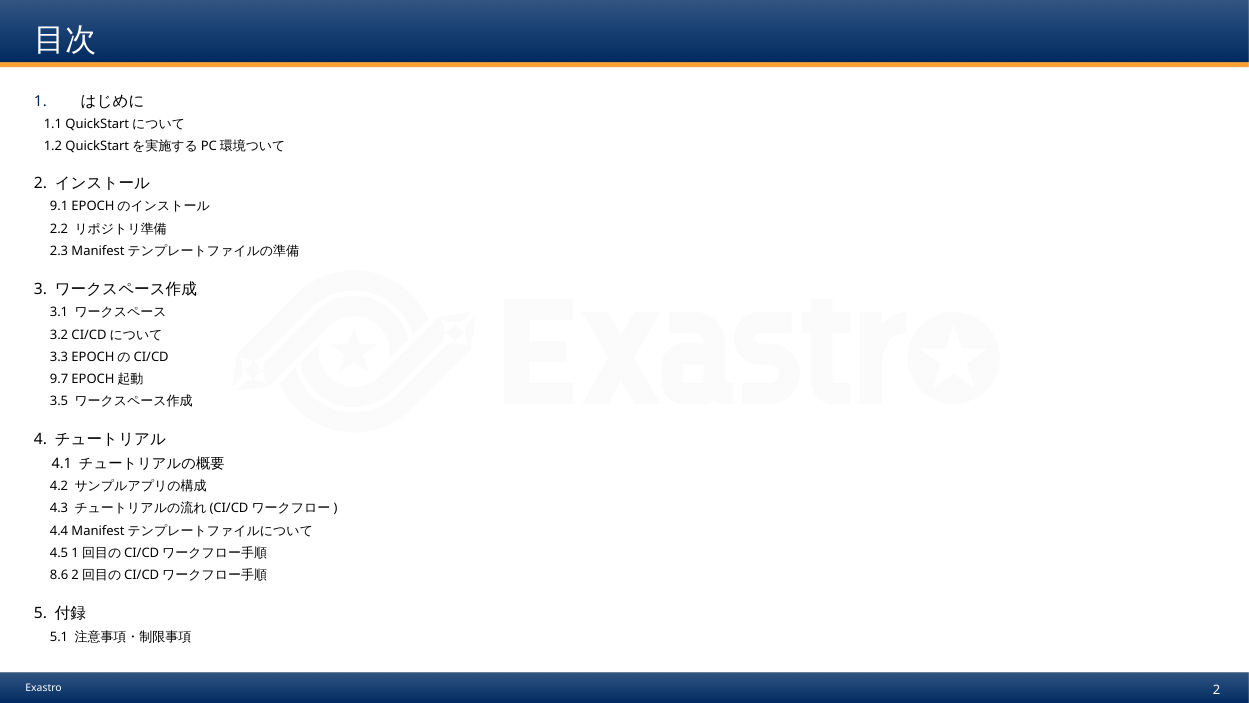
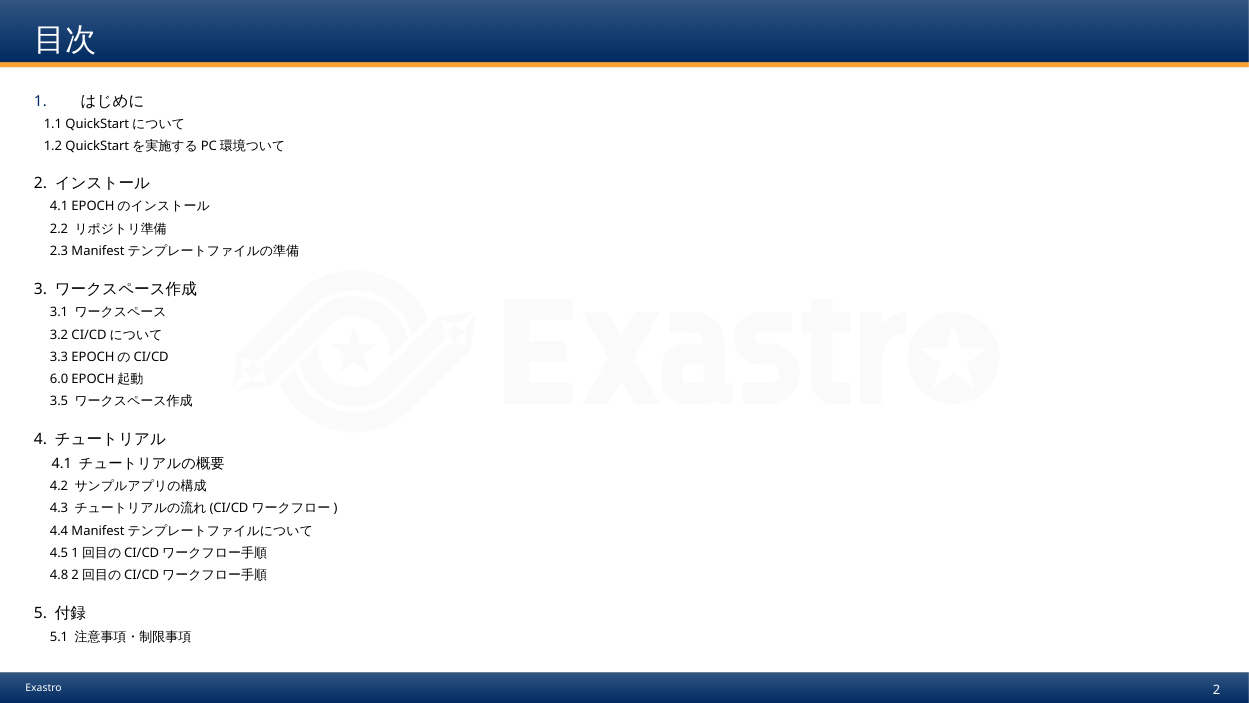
9.1: 9.1 -> 4.1 (59, 207)
9.7: 9.7 -> 6.0 (59, 379)
8.6: 8.6 -> 4.8 (59, 575)
